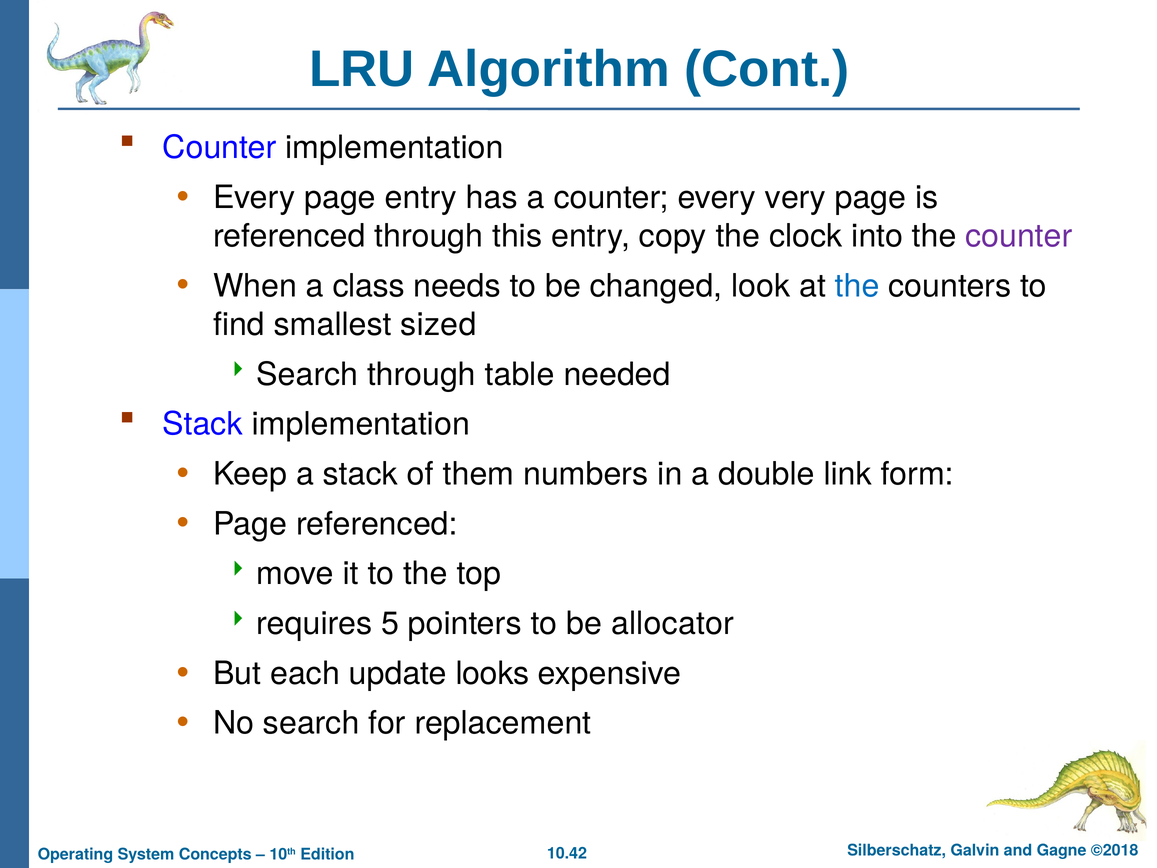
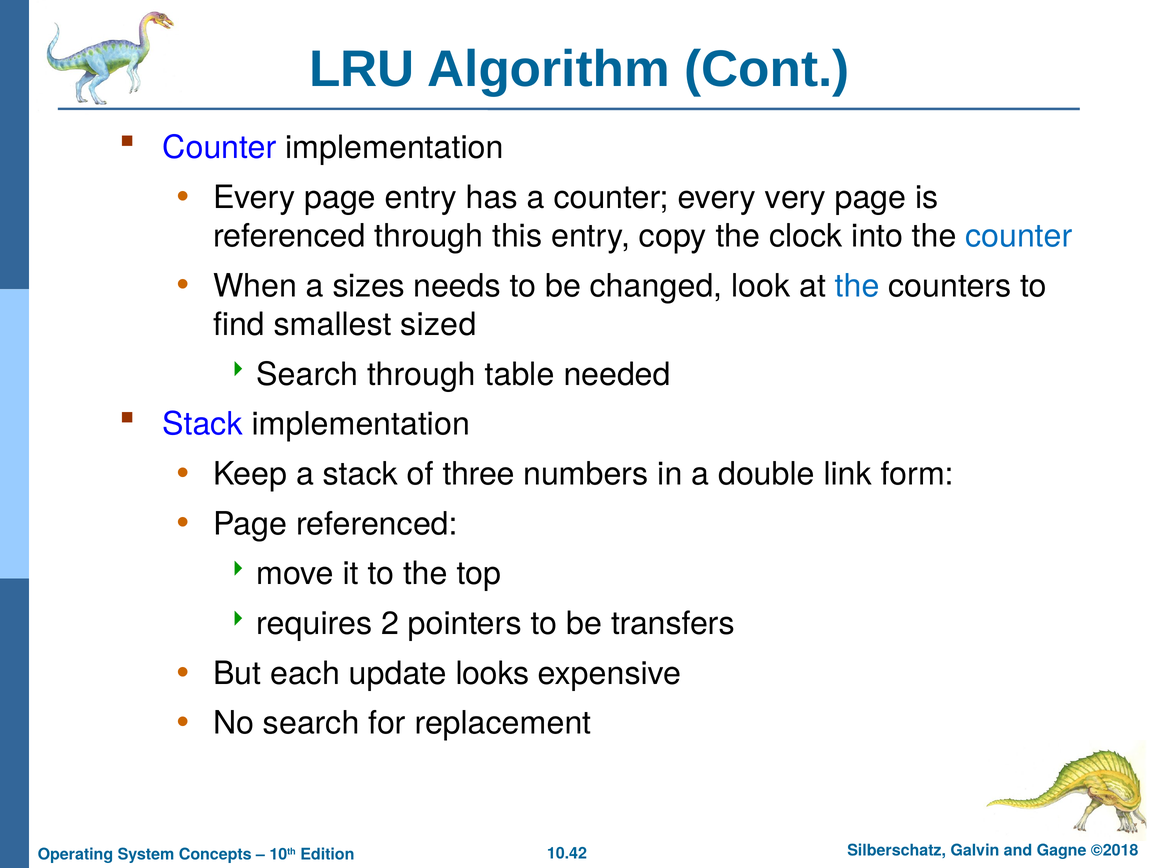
counter colour: purple -> blue (1019, 236)
class: class -> sizes (369, 286)
them: them -> three (479, 474)
5: 5 -> 2 (390, 623)
allocator: allocator -> transfers (673, 623)
